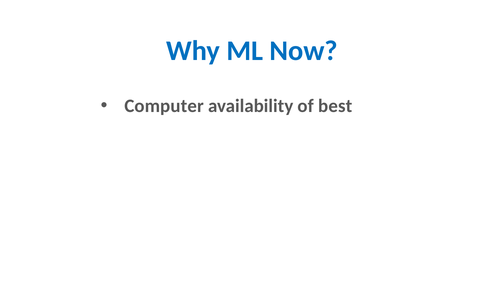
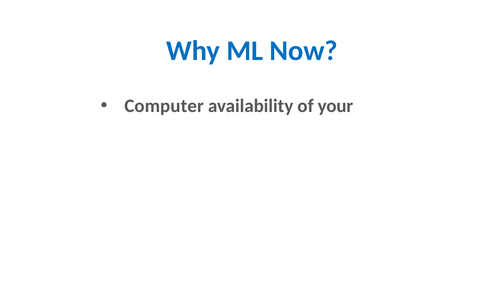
best: best -> your (335, 106)
